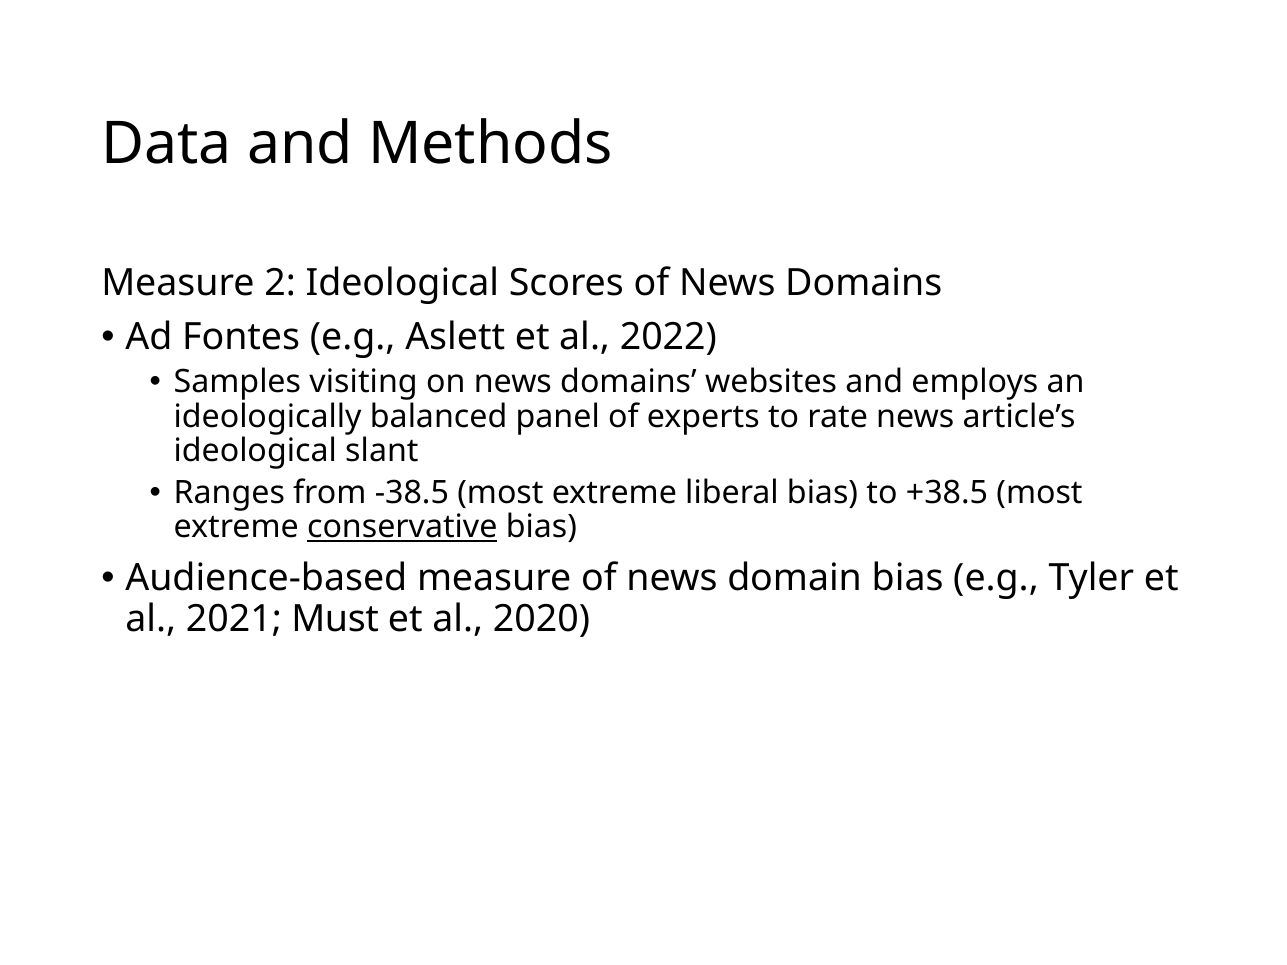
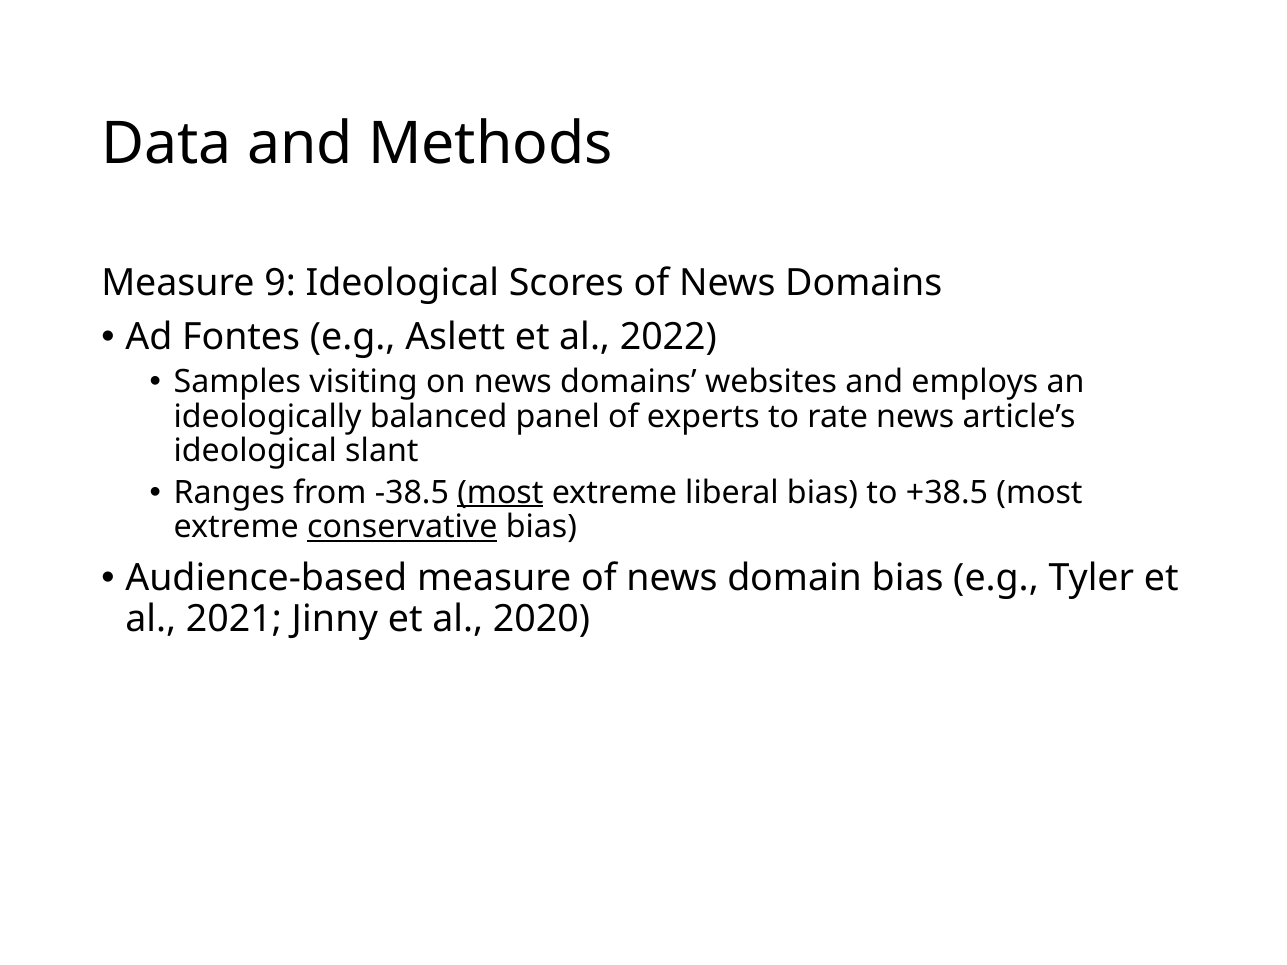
2: 2 -> 9 (280, 283)
most underline: none -> present (500, 493)
Must: Must -> Jinny (335, 619)
